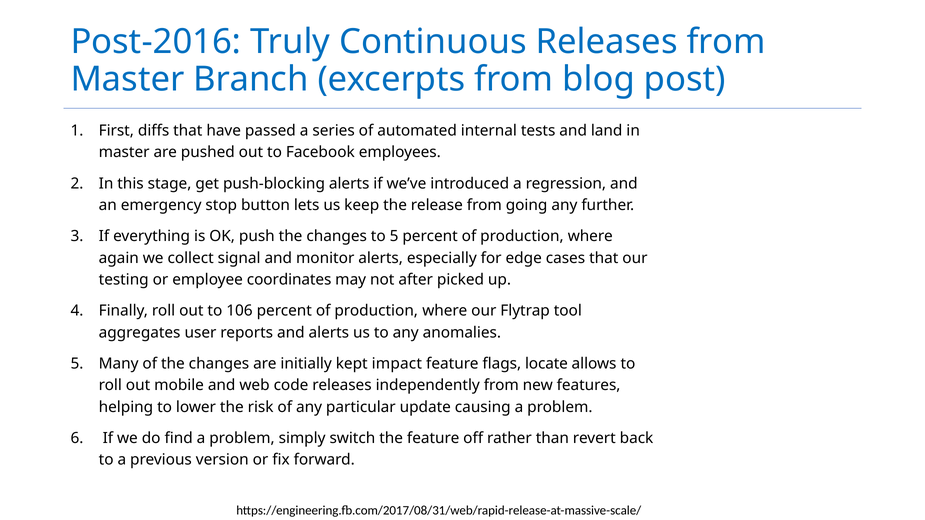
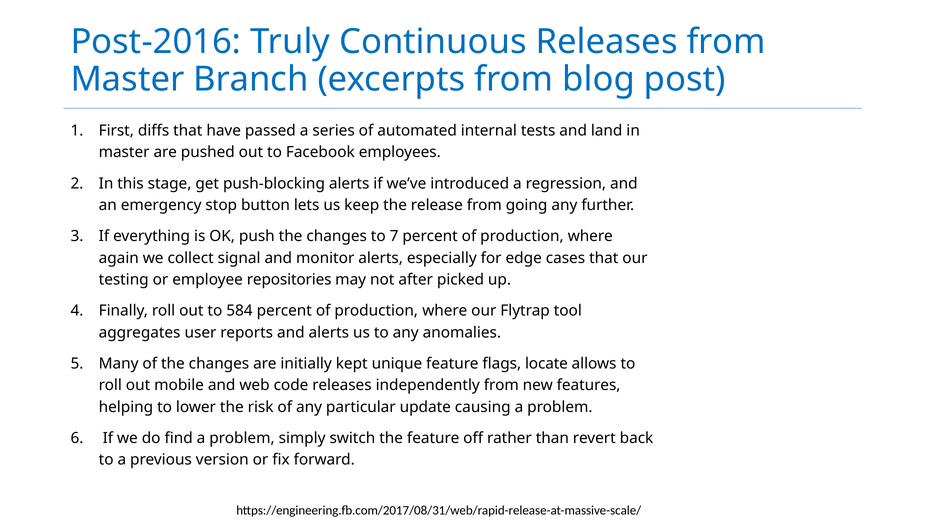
to 5: 5 -> 7 (394, 237)
coordinates: coordinates -> repositories (289, 280)
106: 106 -> 584 (239, 311)
impact: impact -> unique (397, 364)
